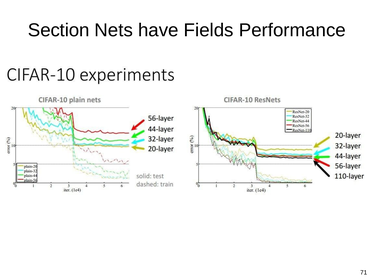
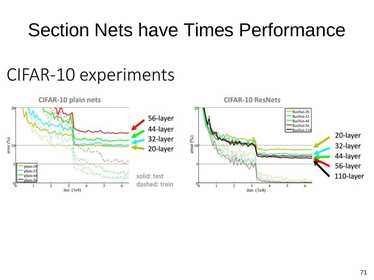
Fields: Fields -> Times (209, 30)
